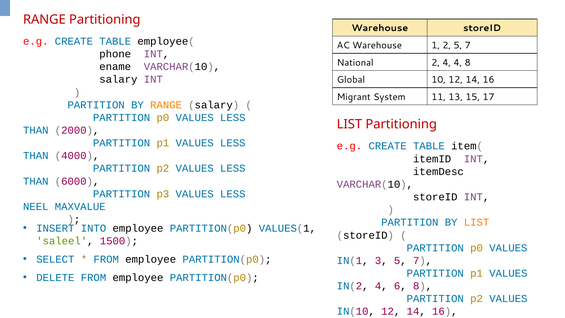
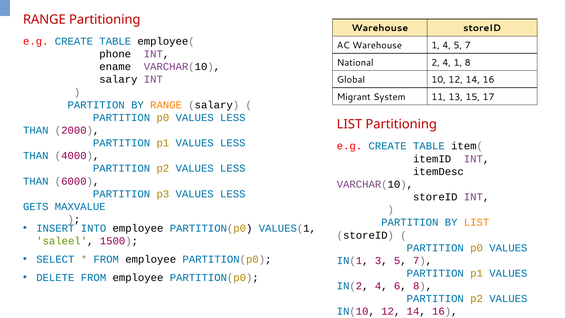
1 2: 2 -> 4 (447, 45)
4 4: 4 -> 1 (458, 63)
NEEL: NEEL -> GETS (36, 207)
